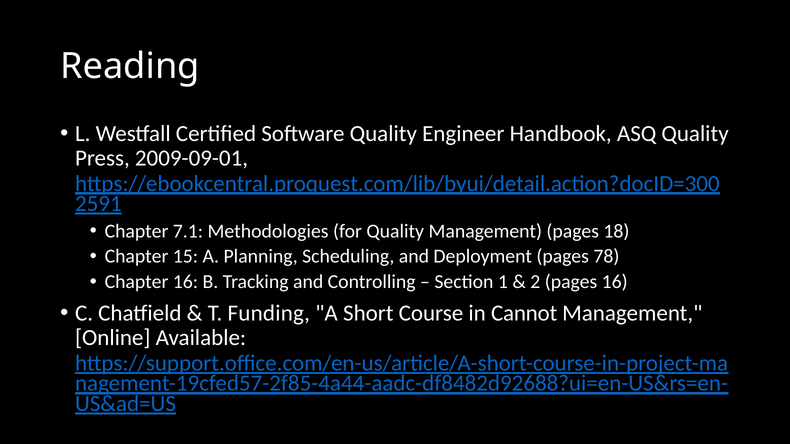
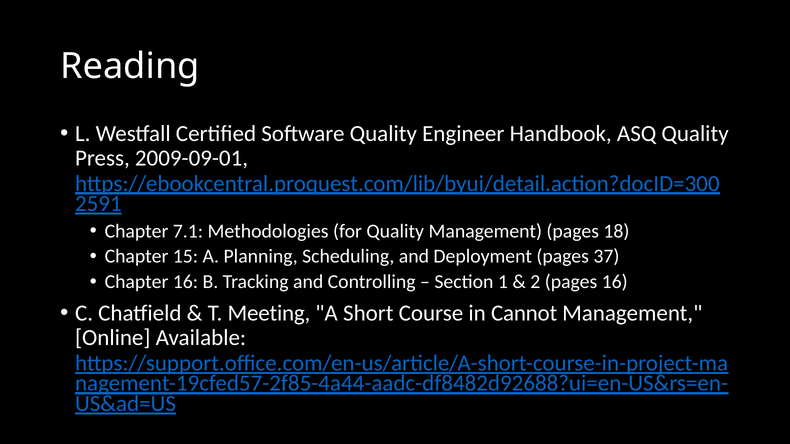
78: 78 -> 37 (606, 257)
Funding: Funding -> Meeting (269, 313)
